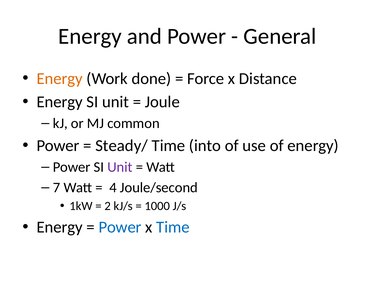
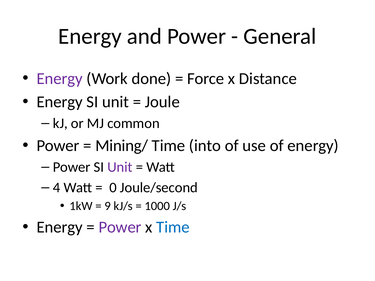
Energy colour: orange -> purple (60, 79)
Steady/: Steady/ -> Mining/ (122, 146)
7: 7 -> 4 (57, 188)
4: 4 -> 0 (113, 188)
2: 2 -> 9 (108, 206)
Power colour: blue -> purple (120, 227)
